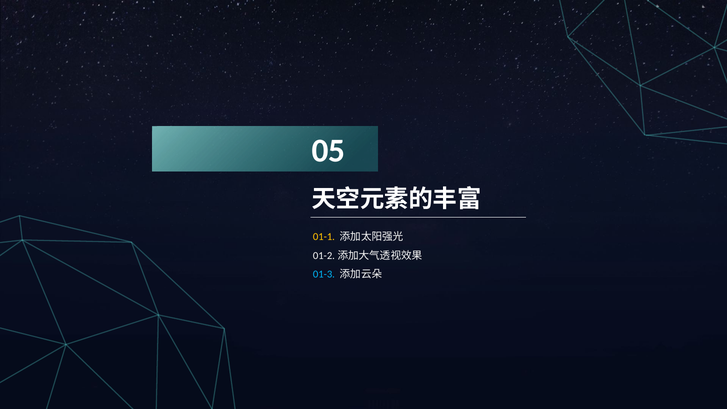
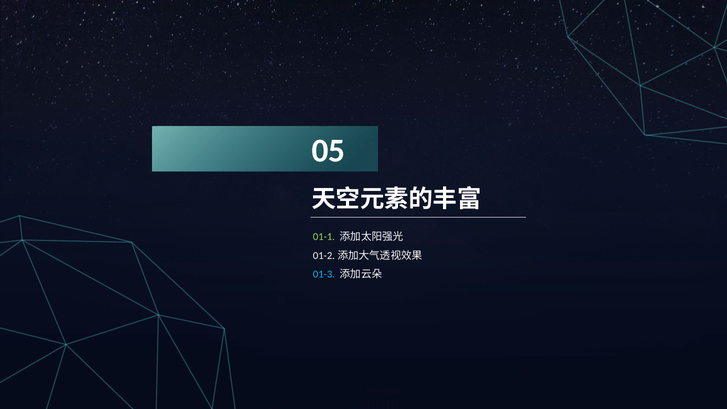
01-1 colour: yellow -> light green (324, 237)
